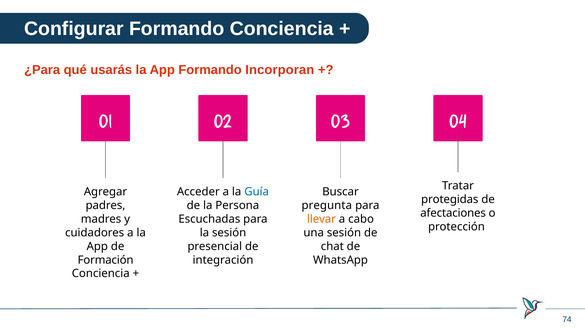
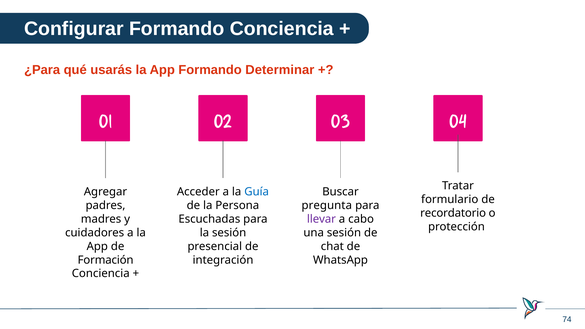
Incorporan: Incorporan -> Determinar (280, 70)
protegidas: protegidas -> formulario (450, 199)
afectaciones: afectaciones -> recordatorio (453, 213)
llevar colour: orange -> purple (321, 219)
